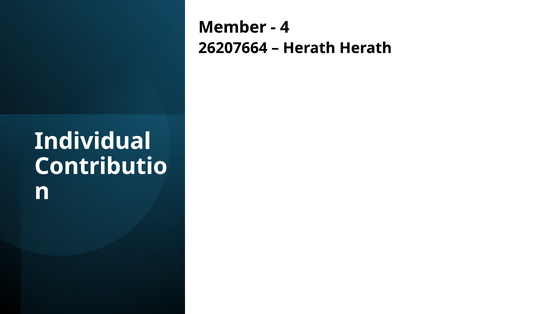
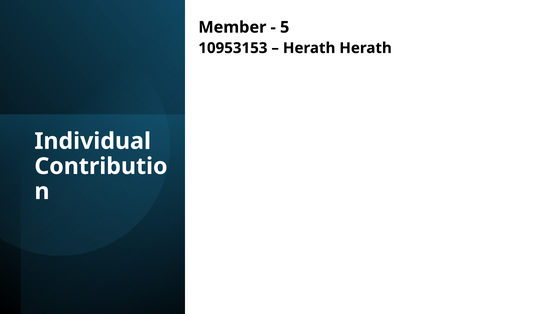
4: 4 -> 5 (285, 27)
26207664: 26207664 -> 10953153 (233, 48)
